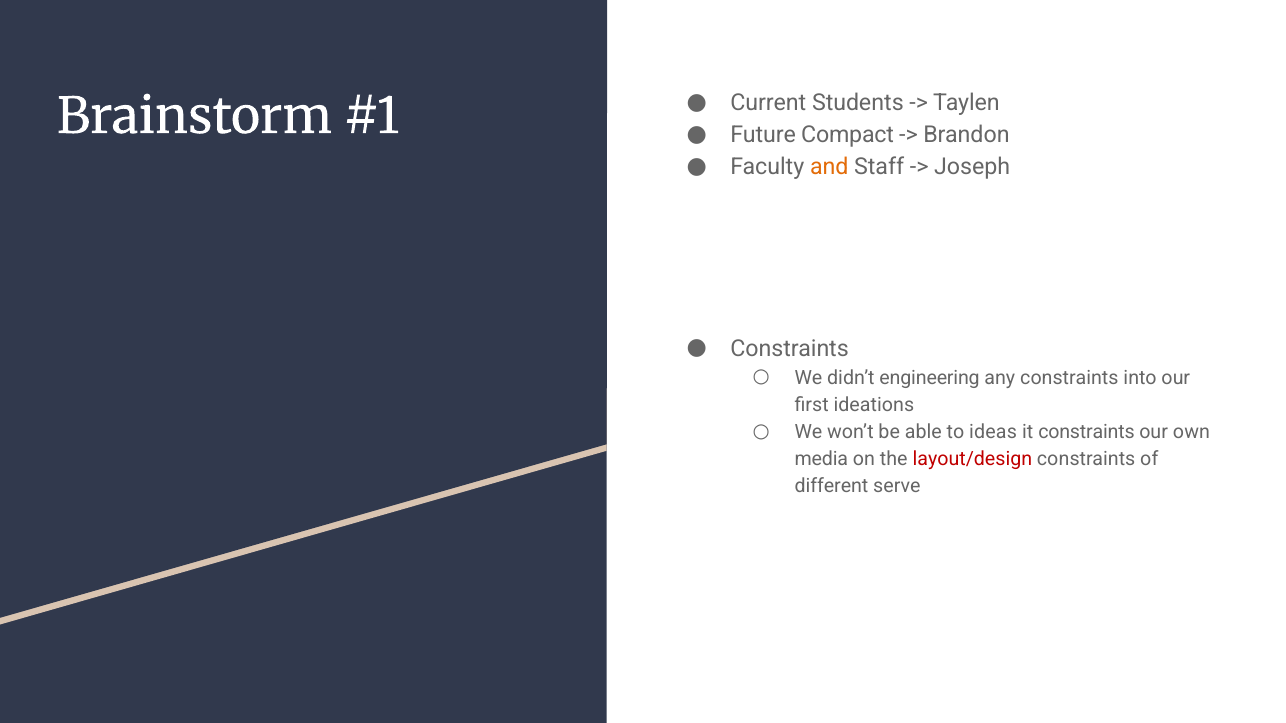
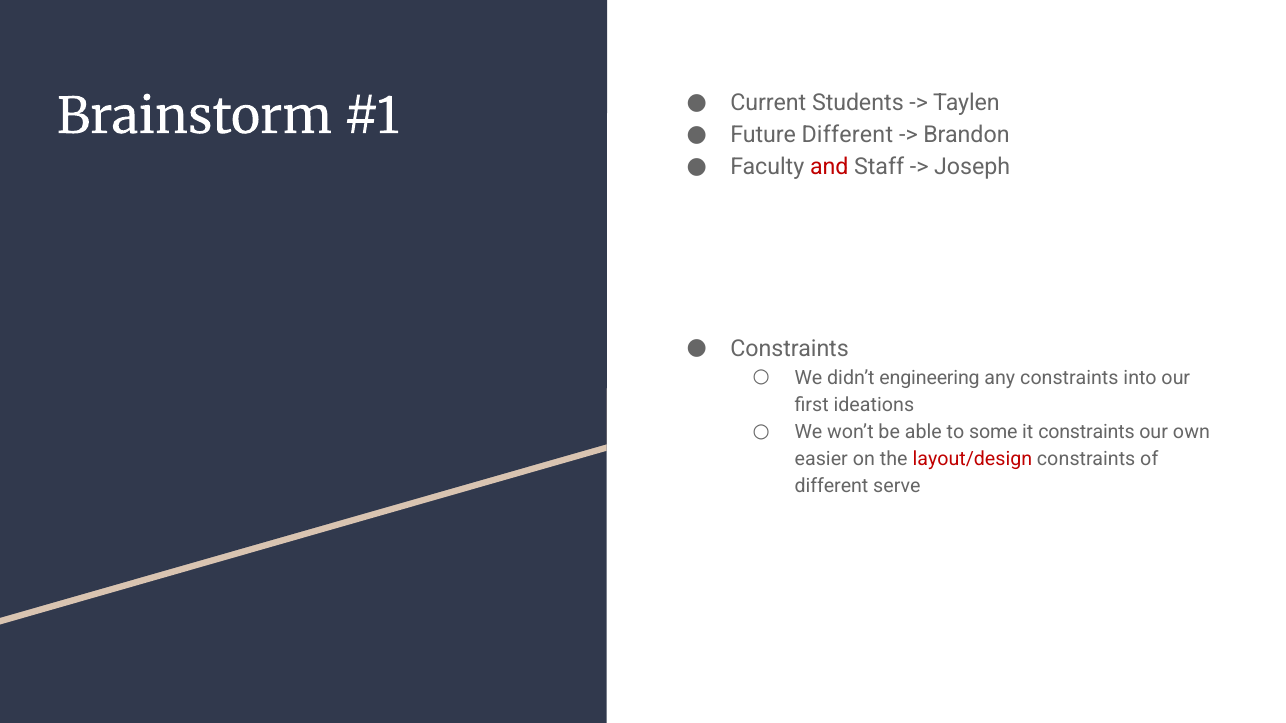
Future Compact: Compact -> Different (847, 135)
and colour: orange -> red (829, 167)
ideas: ideas -> some (993, 432)
media: media -> easier (821, 459)
